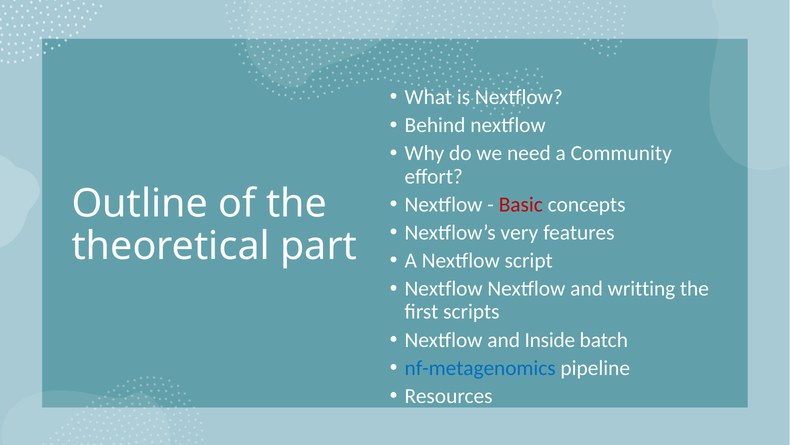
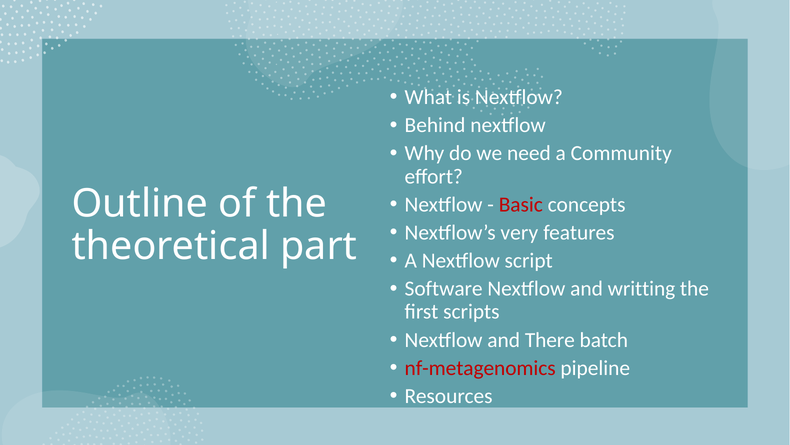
Nextflow: Nextflow -> Software (444, 288)
Inside: Inside -> There (550, 339)
nf-metagenomics colour: blue -> red (480, 368)
